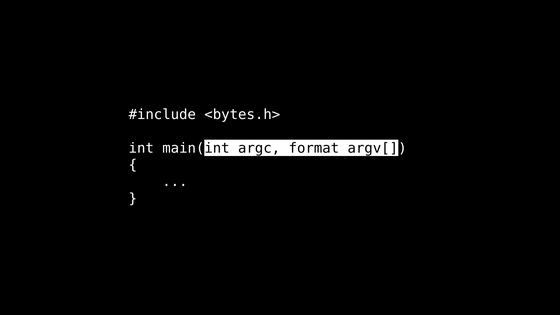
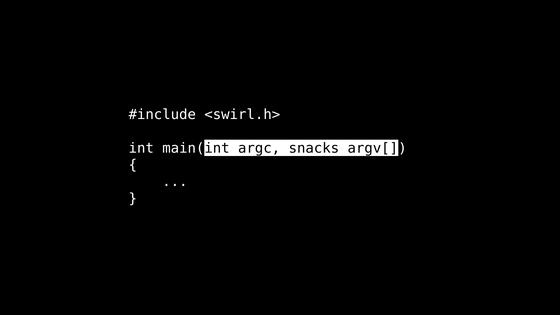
<bytes.h>: <bytes.h> -> <swirl.h> (242, 114)
format: format -> snacks (314, 148)
